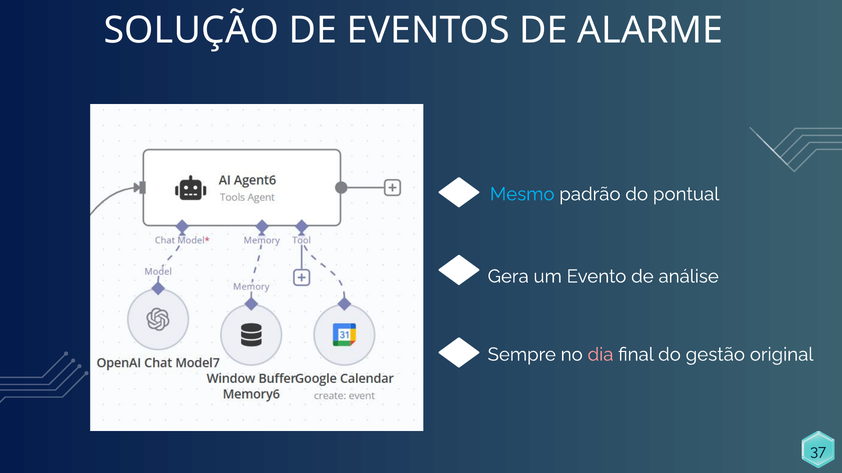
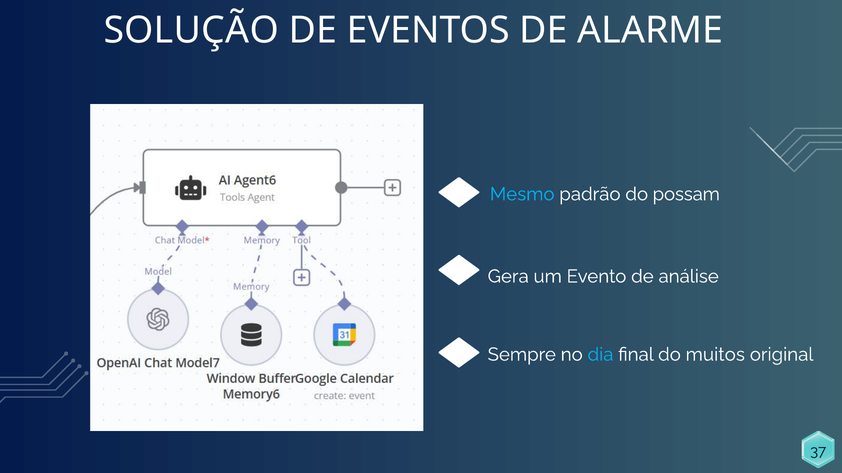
pontual: pontual -> possam (686, 194)
dia colour: pink -> light blue (600, 355)
gestão: gestão -> muitos (715, 355)
